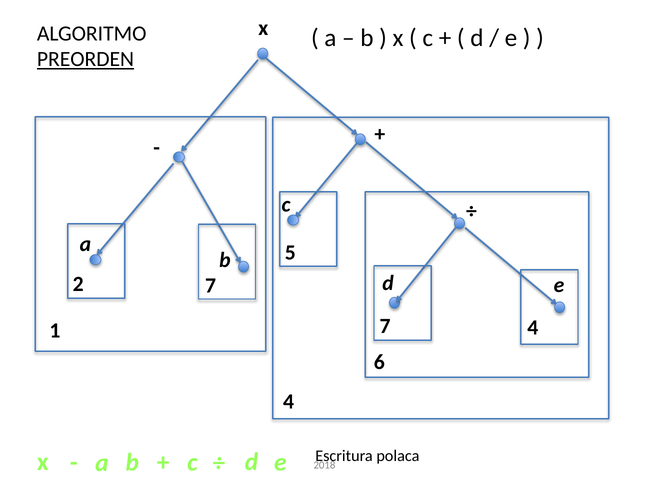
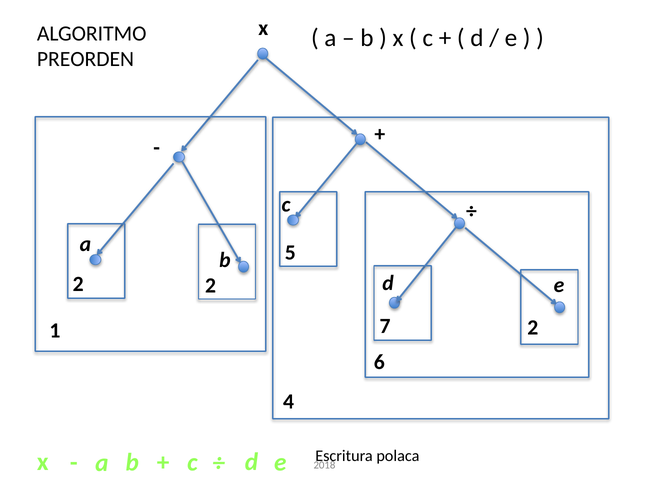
PREORDEN underline: present -> none (86, 59)
2 7: 7 -> 2 (211, 285)
4: 4 -> 2 (533, 328)
